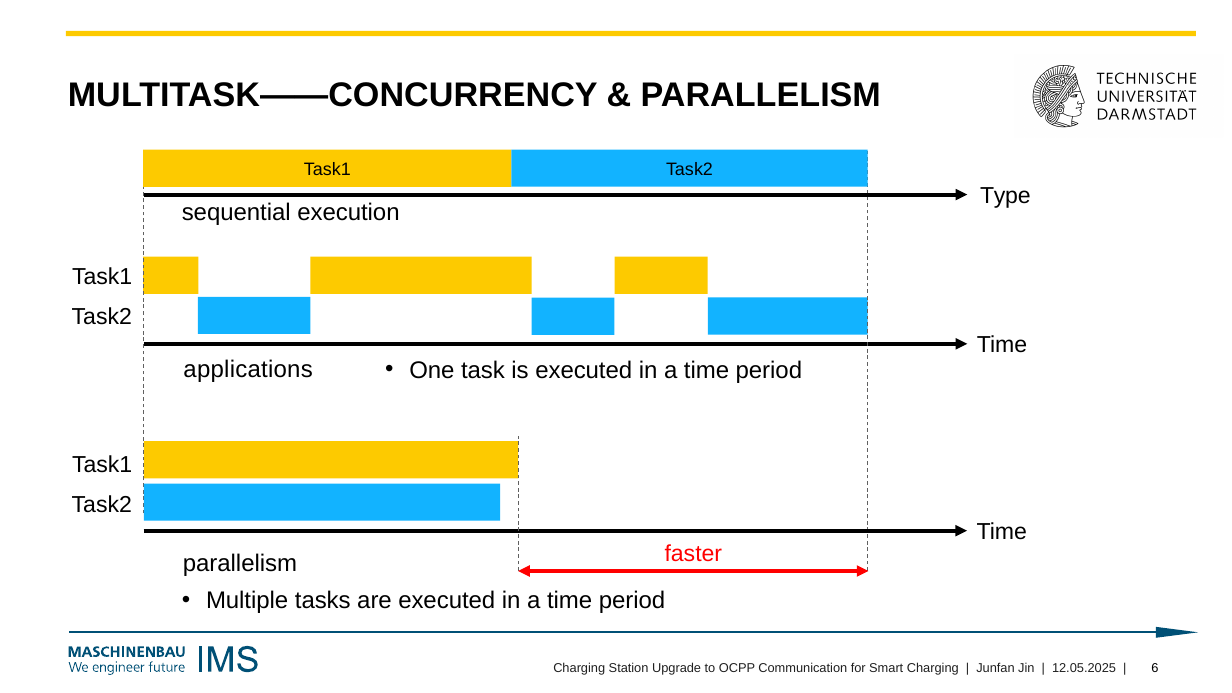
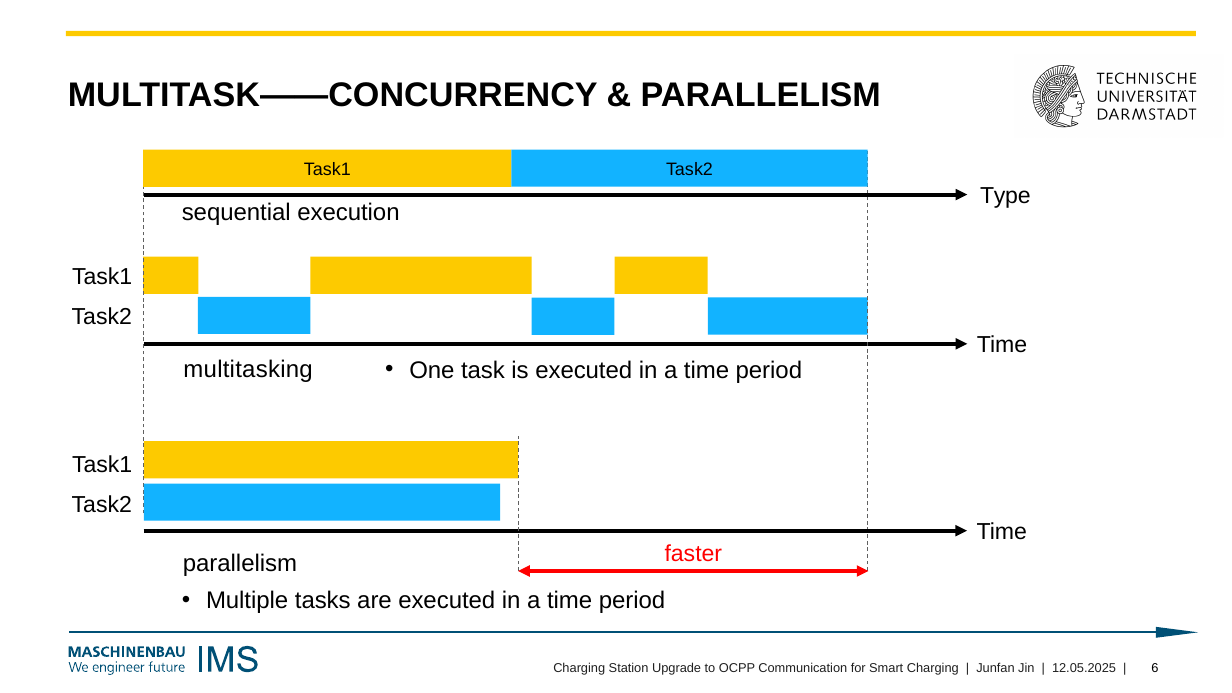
applications: applications -> multitasking (248, 370)
